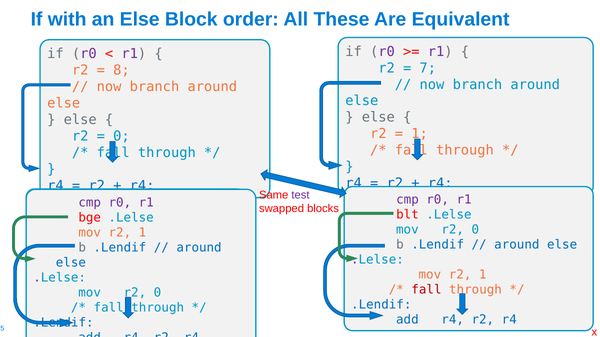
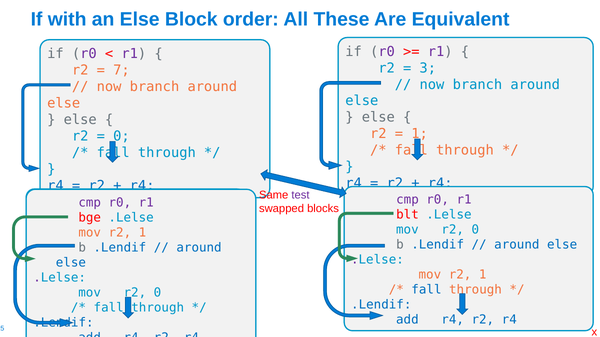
7: 7 -> 3 (428, 68)
8: 8 -> 7 (121, 70)
fall colour: red -> blue (426, 290)
